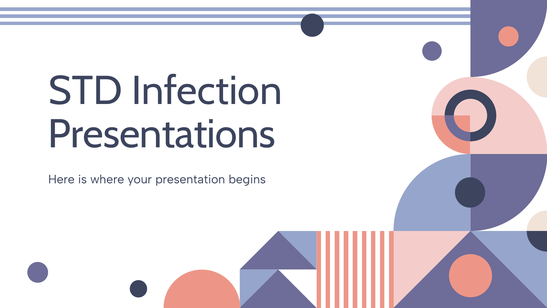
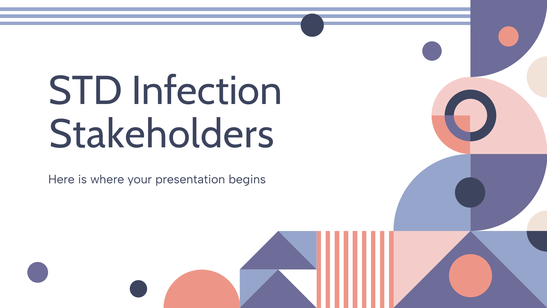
Presentations: Presentations -> Stakeholders (161, 134)
